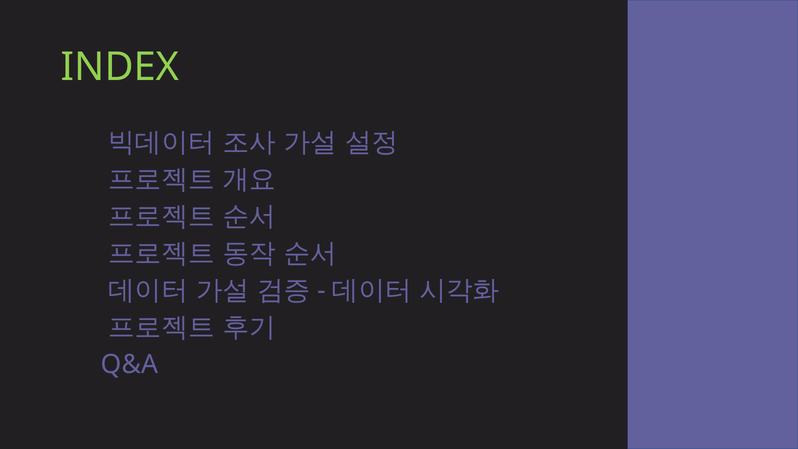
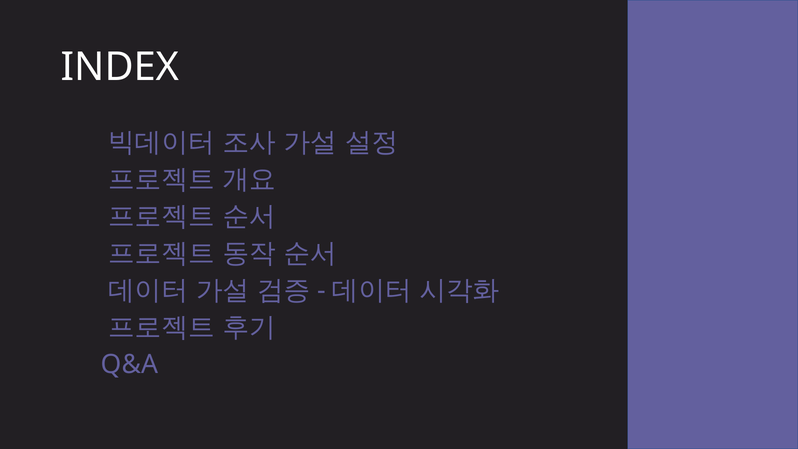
INDEX colour: light green -> white (120, 67)
